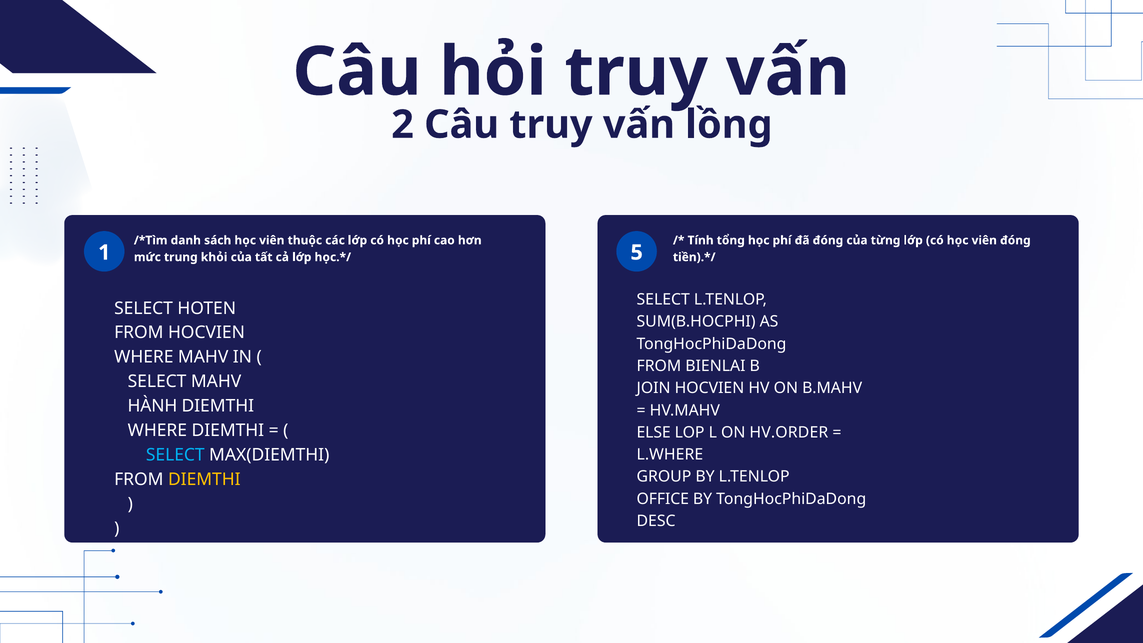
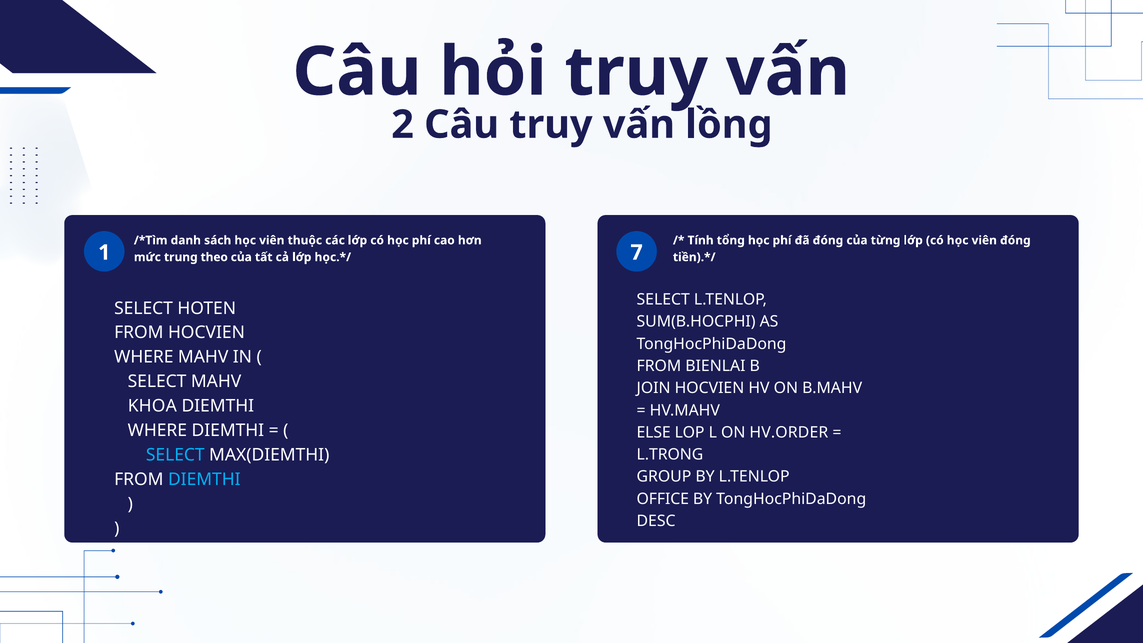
5: 5 -> 7 (637, 253)
khỏi: khỏi -> theo (214, 257)
HÀNH: HÀNH -> KHOA (152, 406)
L.WHERE: L.WHERE -> L.TRONG (670, 455)
DIEMTHI colour: yellow -> light blue (204, 479)
